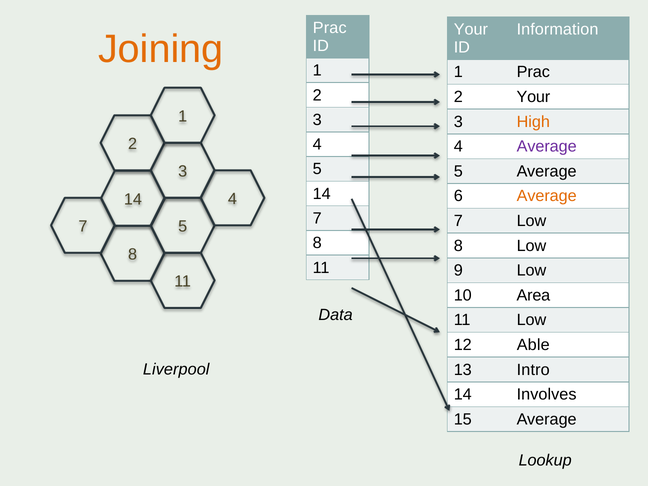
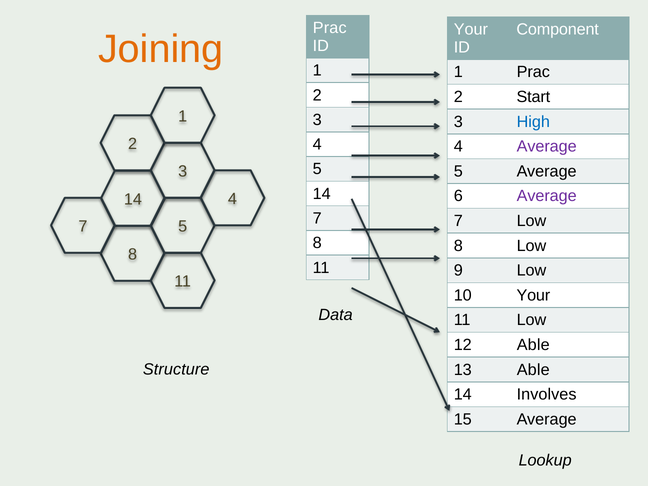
Information: Information -> Component (558, 29)
2 Your: Your -> Start (533, 97)
High colour: orange -> blue (533, 122)
Average colour: orange -> purple (547, 196)
10 Area: Area -> Your (533, 295)
Liverpool: Liverpool -> Structure (176, 370)
13 Intro: Intro -> Able (533, 370)
